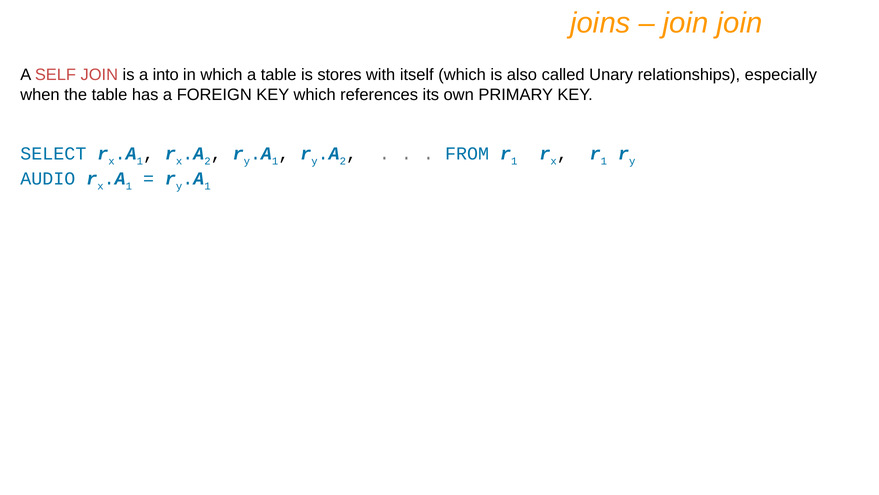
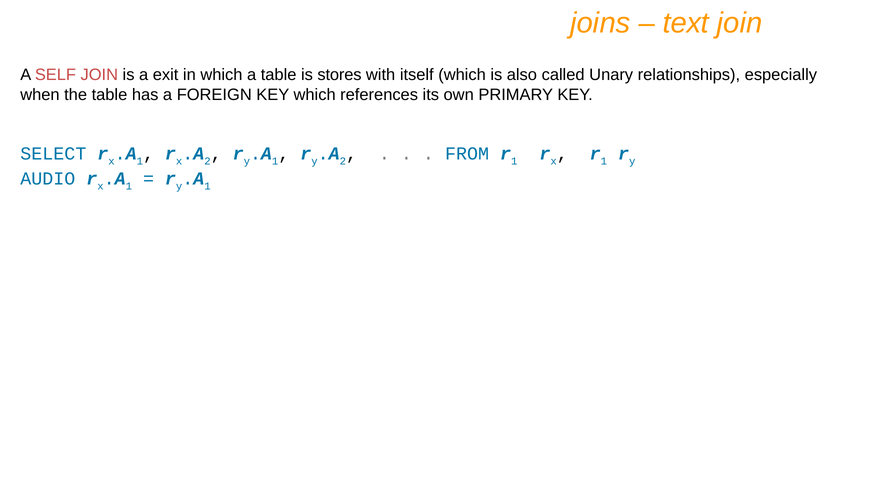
join: join -> text (686, 23)
into: into -> exit (166, 75)
